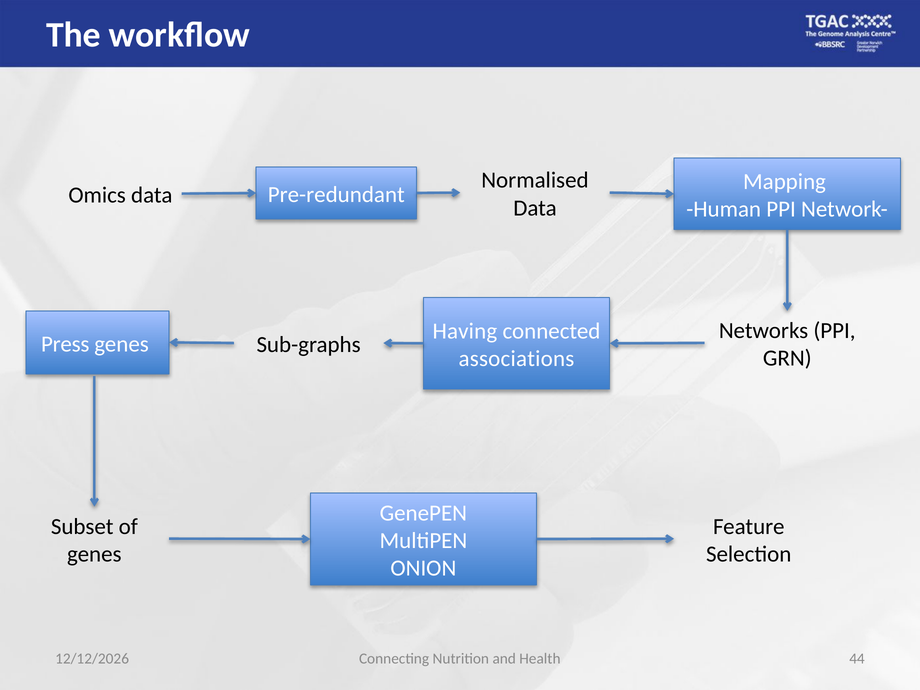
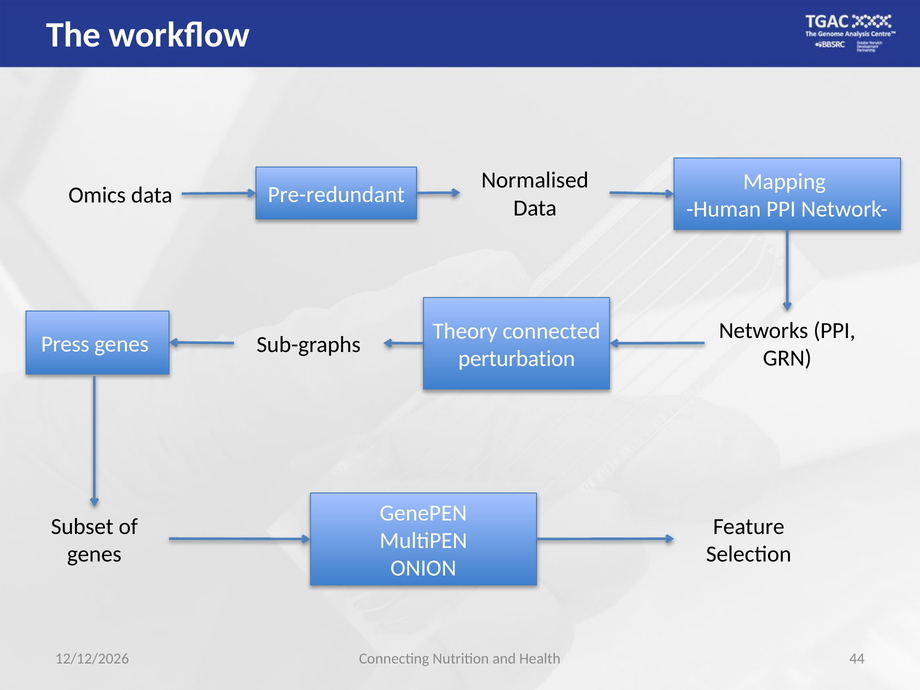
Having: Having -> Theory (465, 331)
associations: associations -> perturbation (517, 359)
